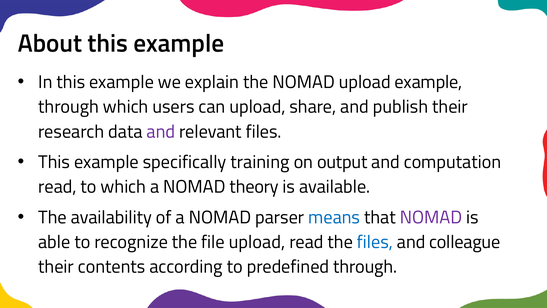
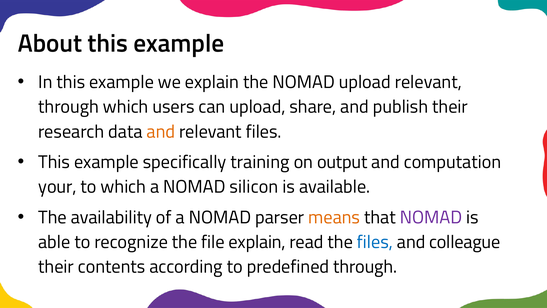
upload example: example -> relevant (428, 82)
and colour: purple -> orange (161, 132)
read: read -> your (57, 187)
theory: theory -> silicon (254, 187)
means colour: blue -> orange (334, 217)
file upload: upload -> explain (257, 242)
